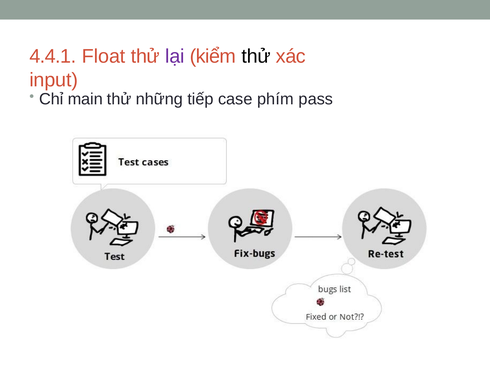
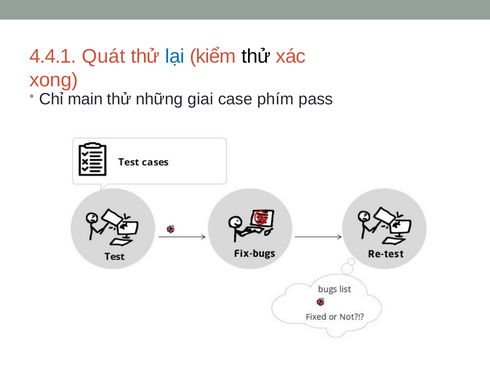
Float: Float -> Quát (103, 57)
lại colour: purple -> blue (175, 57)
input: input -> xong (54, 80)
tiếp: tiếp -> giai (200, 99)
